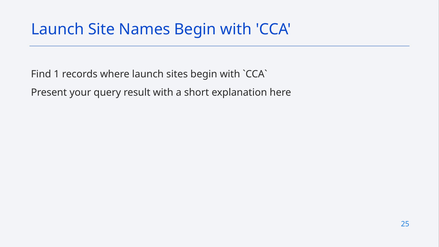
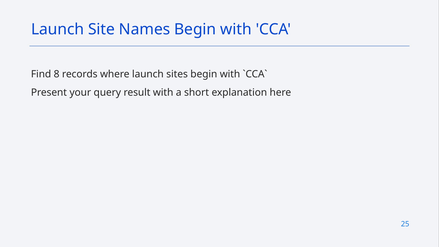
1: 1 -> 8 (57, 74)
